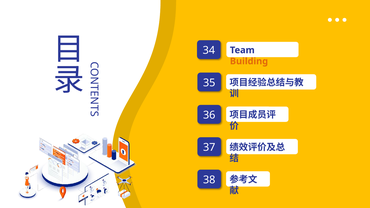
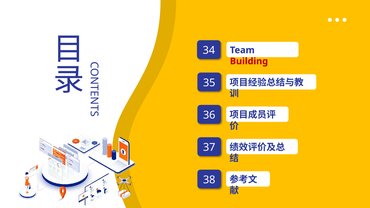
Building colour: orange -> red (249, 61)
